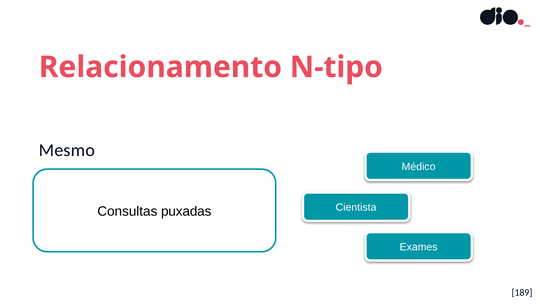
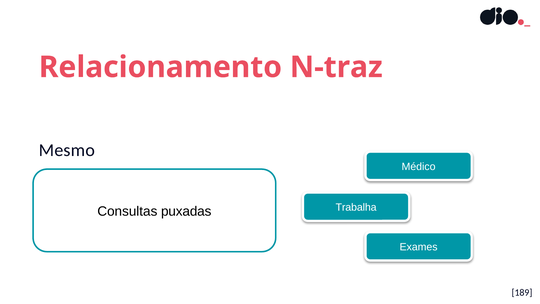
N-tipo: N-tipo -> N-traz (336, 67)
Cientista: Cientista -> Trabalha (356, 207)
